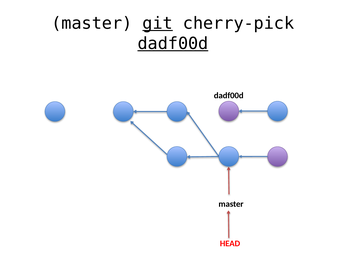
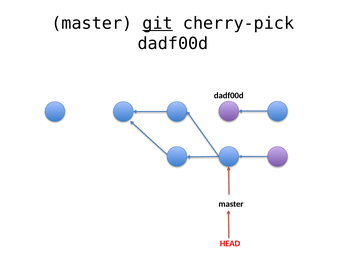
dadf00d underline: present -> none (173, 44)
